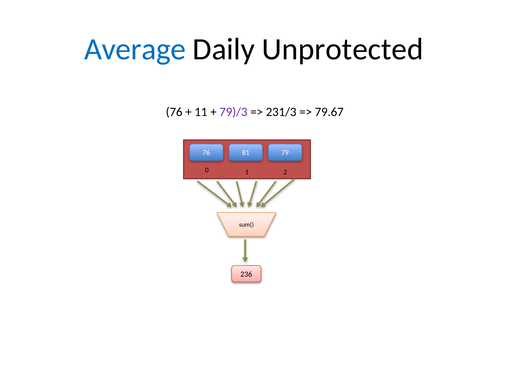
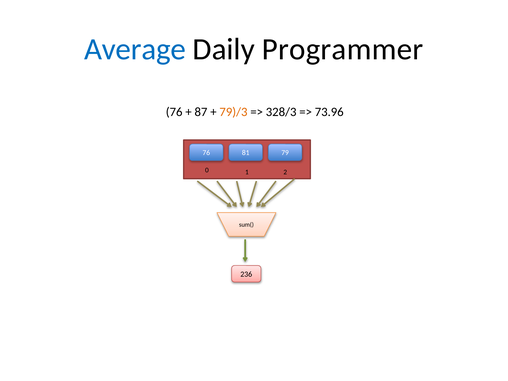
Unprotected: Unprotected -> Programmer (343, 49)
11: 11 -> 87 (201, 112)
79)/3 colour: purple -> orange (233, 112)
231/3: 231/3 -> 328/3 (281, 112)
79.67: 79.67 -> 73.96 (329, 112)
